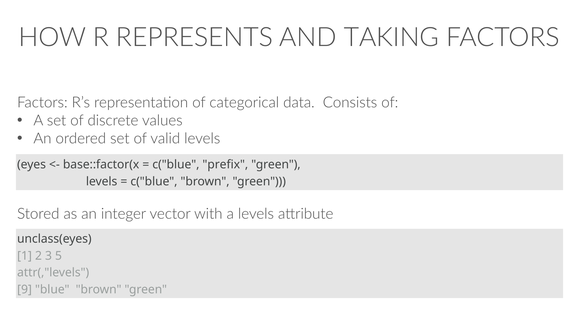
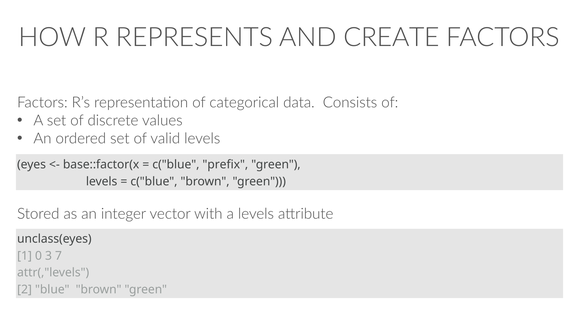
TAKING: TAKING -> CREATE (392, 37)
2: 2 -> 0 (38, 256)
5: 5 -> 7 (58, 256)
9: 9 -> 2 (25, 290)
